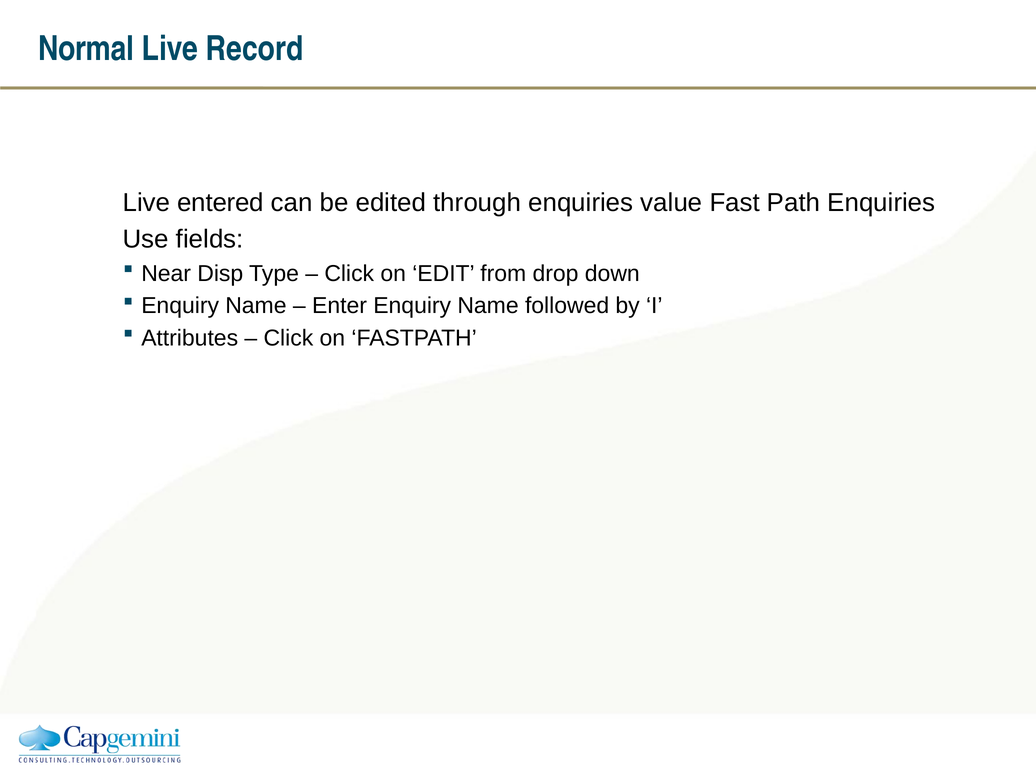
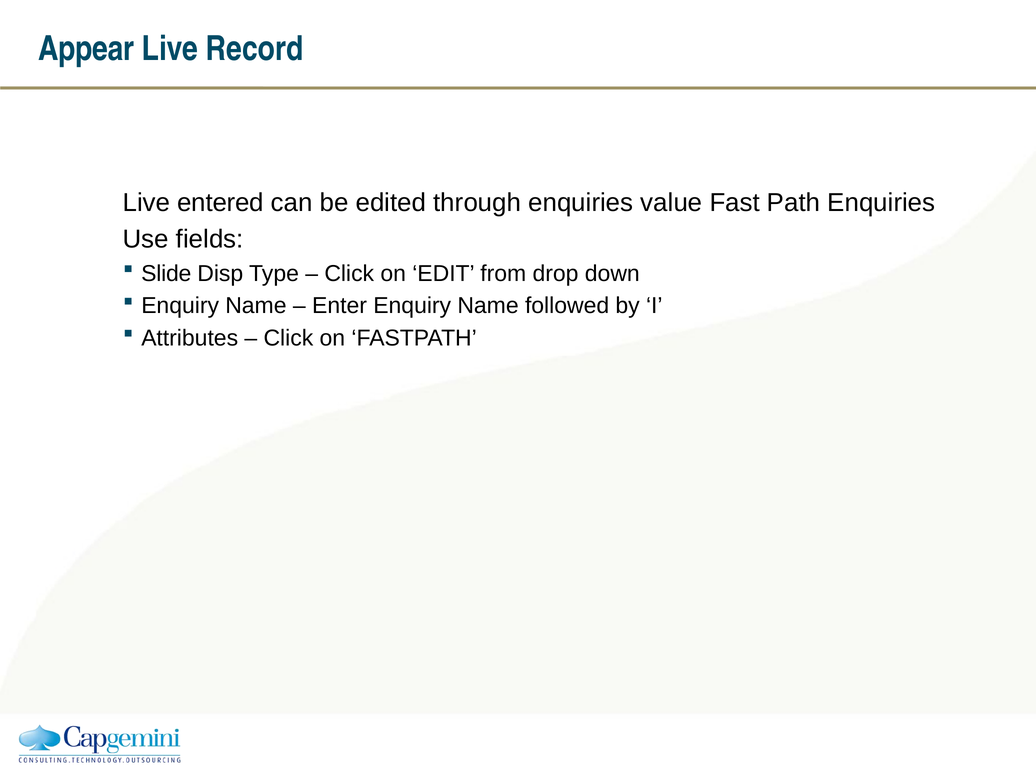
Normal: Normal -> Appear (86, 49)
Near: Near -> Slide (166, 274)
